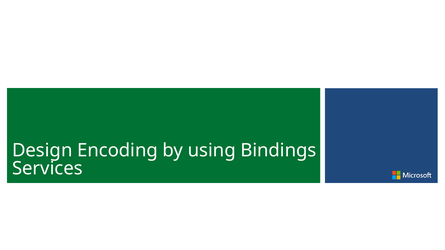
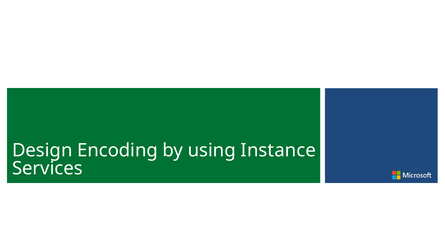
Bindings: Bindings -> Instance (278, 151)
